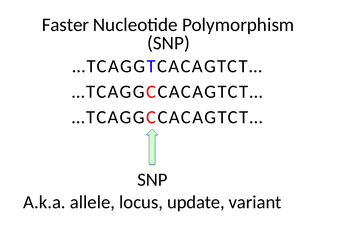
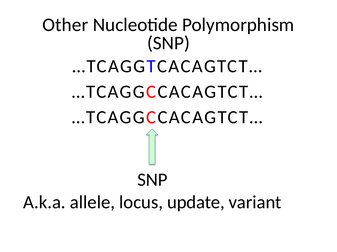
Faster: Faster -> Other (65, 25)
